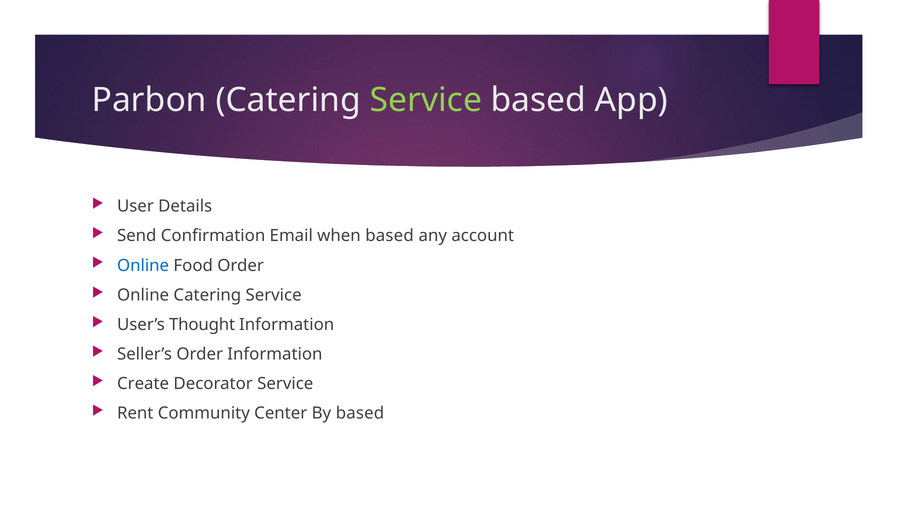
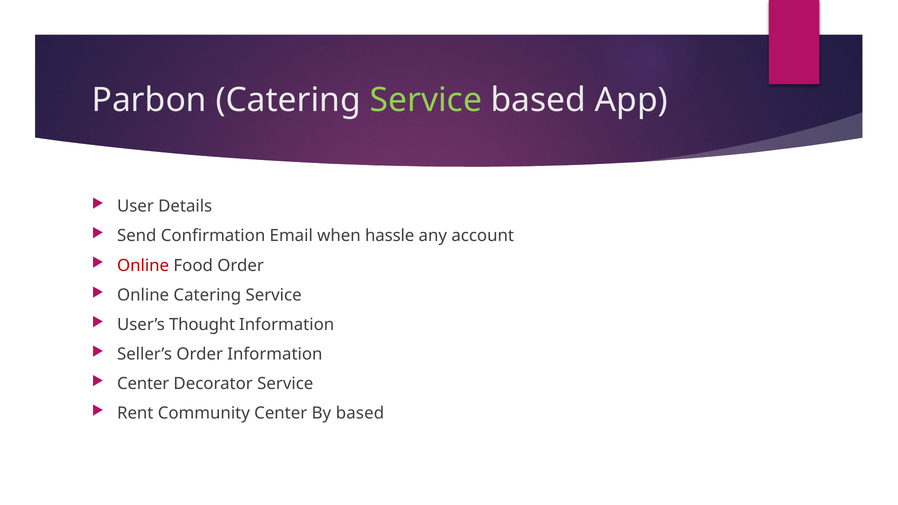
when based: based -> hassle (390, 236)
Online colour: blue -> red (143, 266)
Create: Create -> Center (143, 384)
